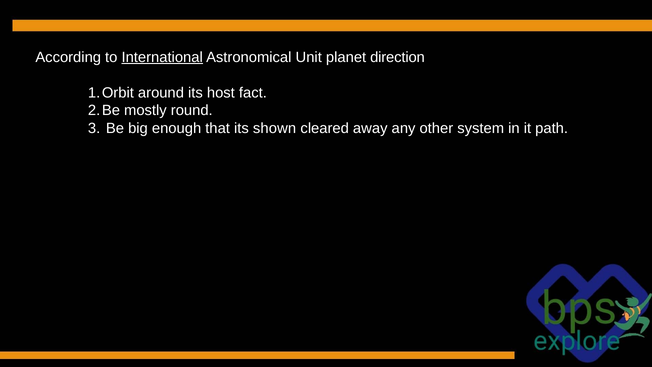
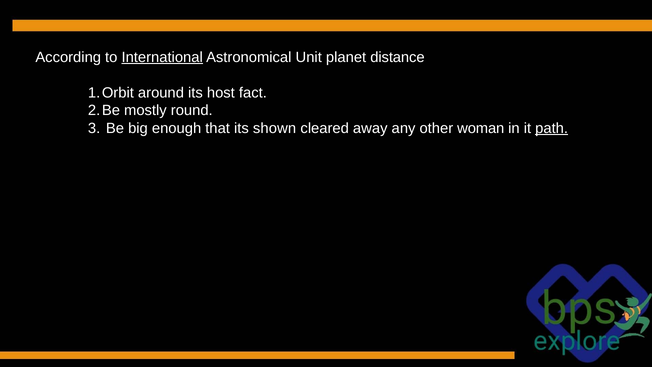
direction: direction -> distance (397, 57)
system: system -> woman (481, 128)
path underline: none -> present (552, 128)
